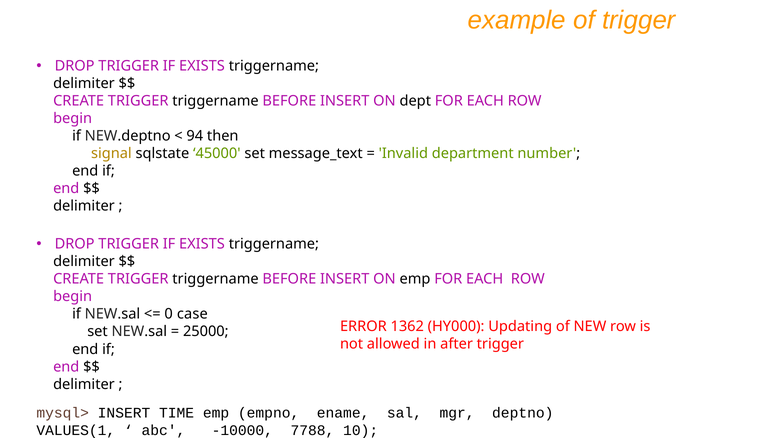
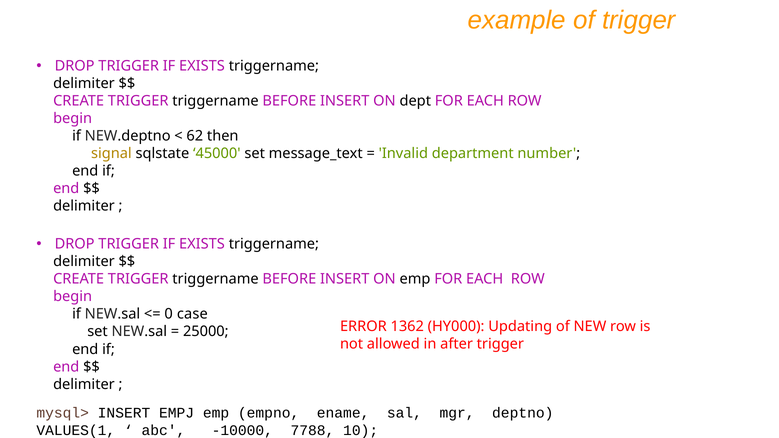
94: 94 -> 62 (195, 136)
TIME: TIME -> EMPJ (177, 413)
